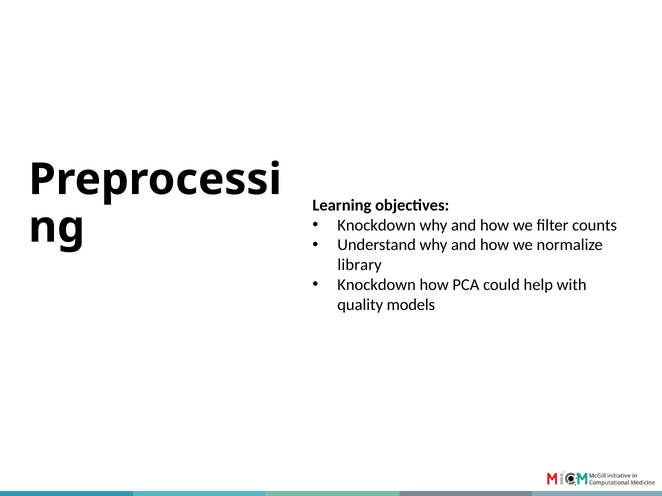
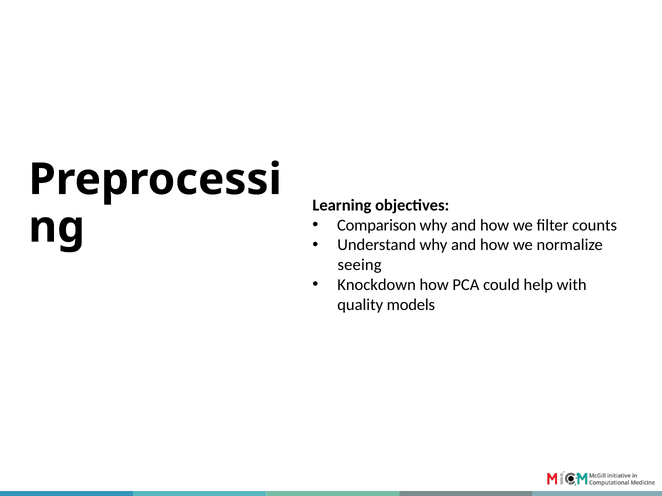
Knockdown: Knockdown -> Comparison (377, 225)
library: library -> seeing (360, 265)
